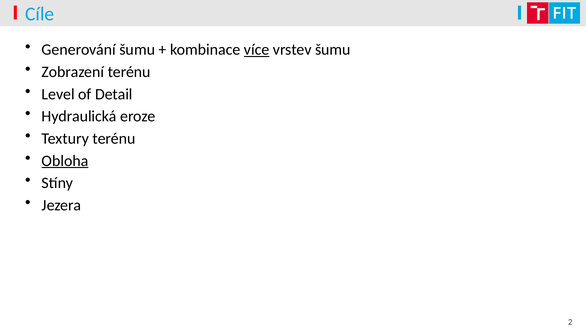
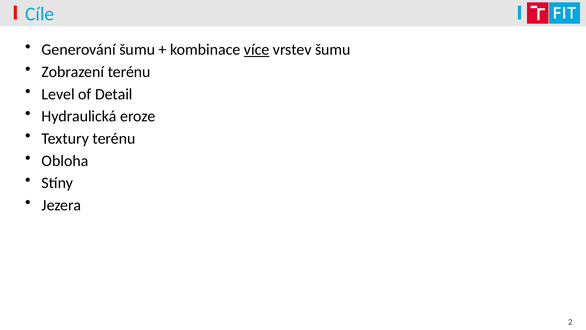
Obloha underline: present -> none (65, 161)
